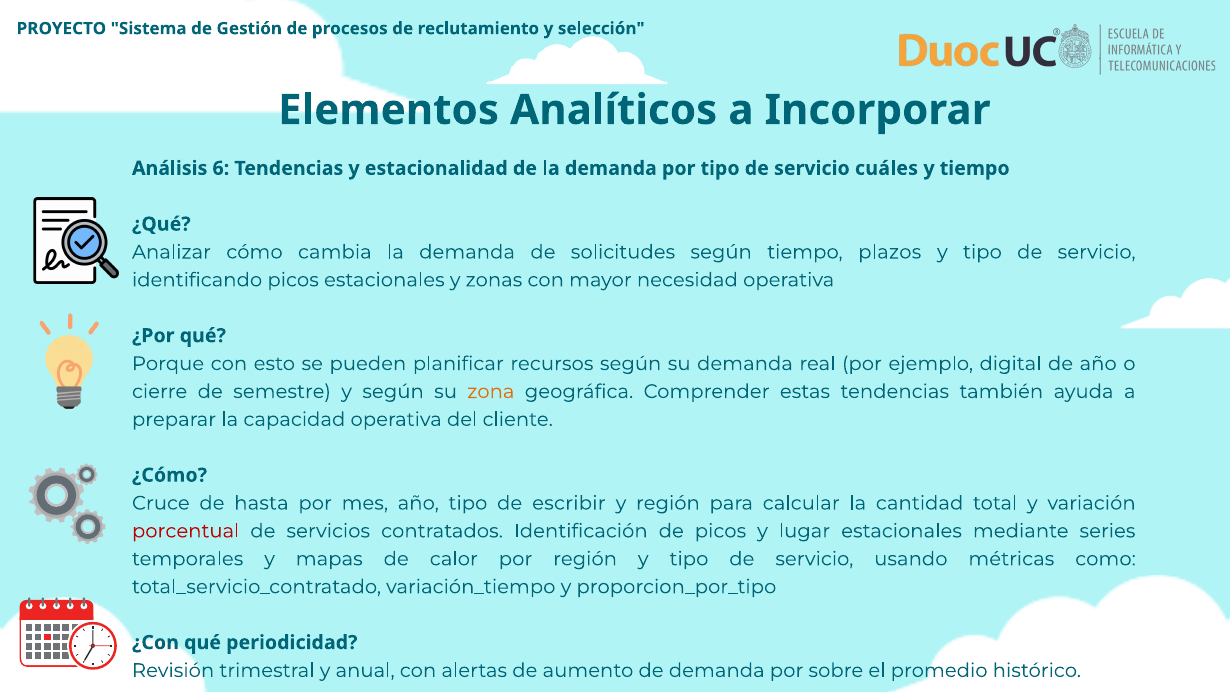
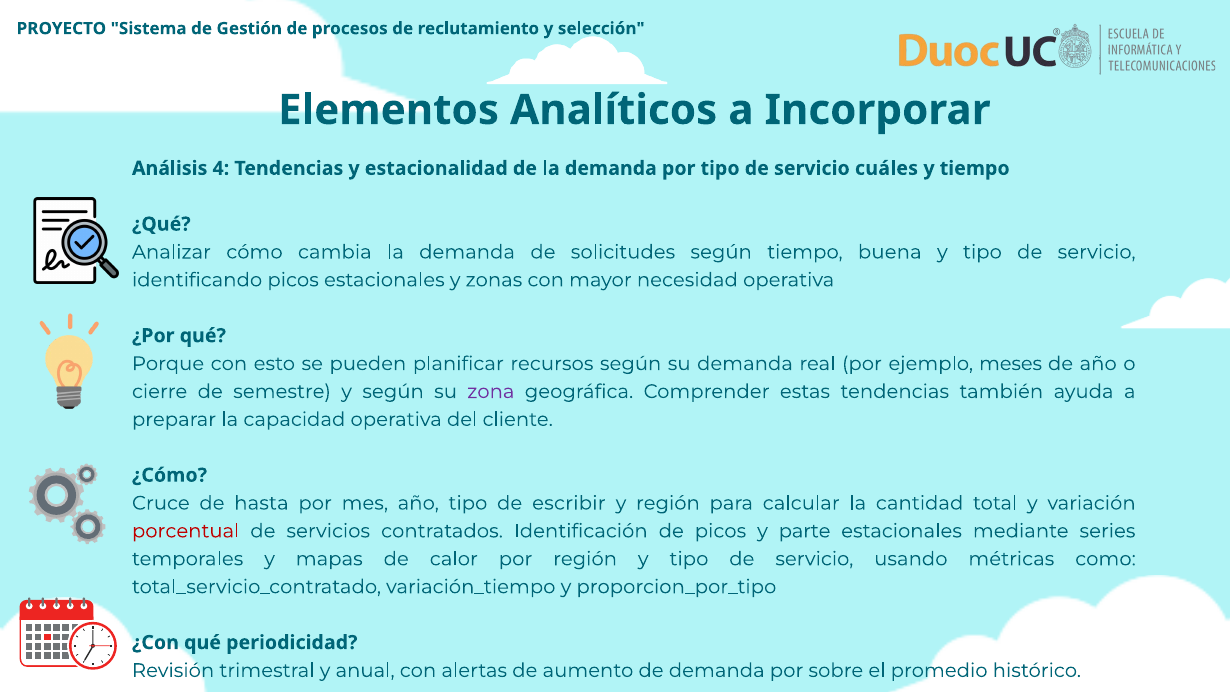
6: 6 -> 4 (221, 168)
plazos: plazos -> buena (890, 252)
digital: digital -> meses (1011, 364)
zona colour: orange -> purple (491, 391)
lugar: lugar -> parte (805, 531)
